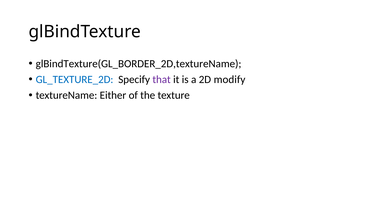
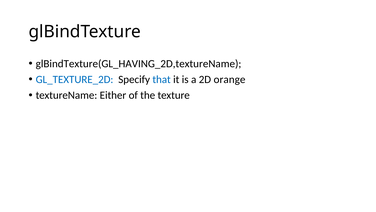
glBindTexture(GL_BORDER_2D,textureName: glBindTexture(GL_BORDER_2D,textureName -> glBindTexture(GL_HAVING_2D,textureName (139, 64)
that colour: purple -> blue (162, 79)
modify: modify -> orange (230, 79)
